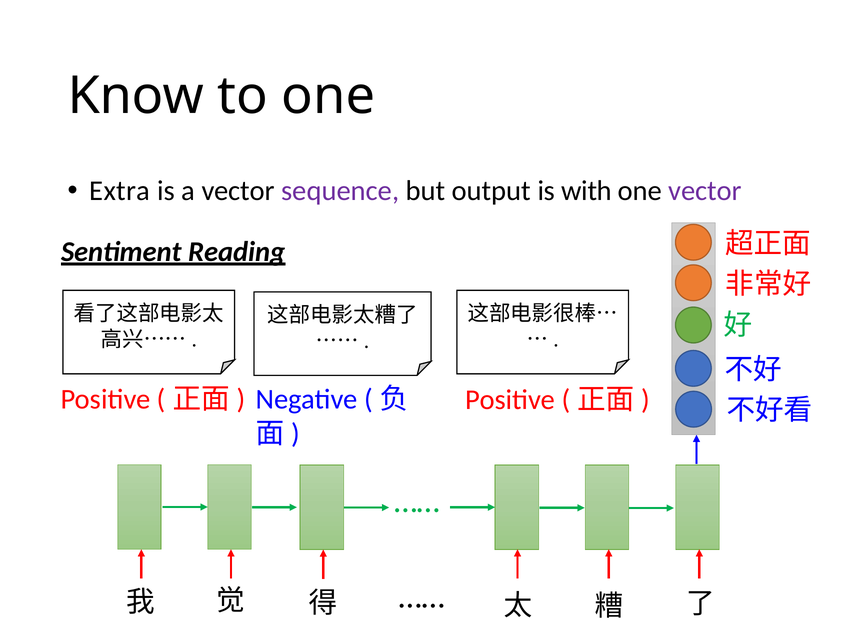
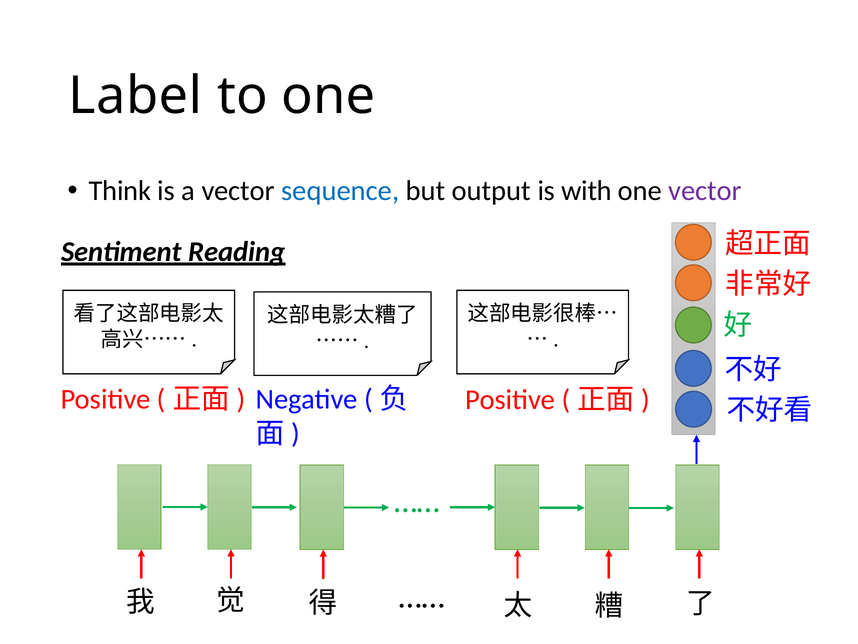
Know: Know -> Label (135, 96)
Extra: Extra -> Think (120, 191)
sequence colour: purple -> blue (340, 191)
